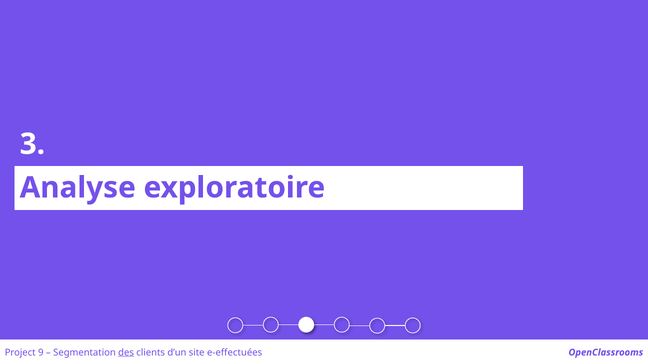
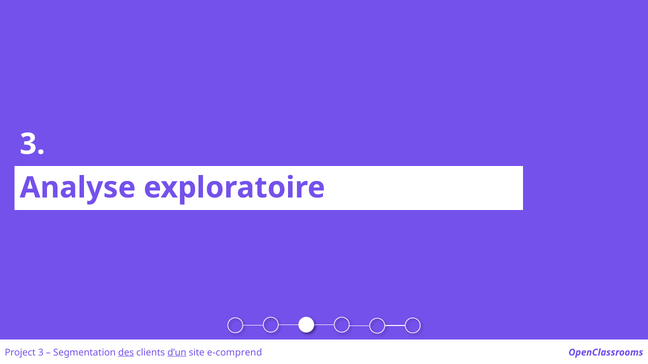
Project 9: 9 -> 3 (41, 353)
d’un underline: none -> present (177, 353)
e-effectuées: e-effectuées -> e-comprend (235, 353)
